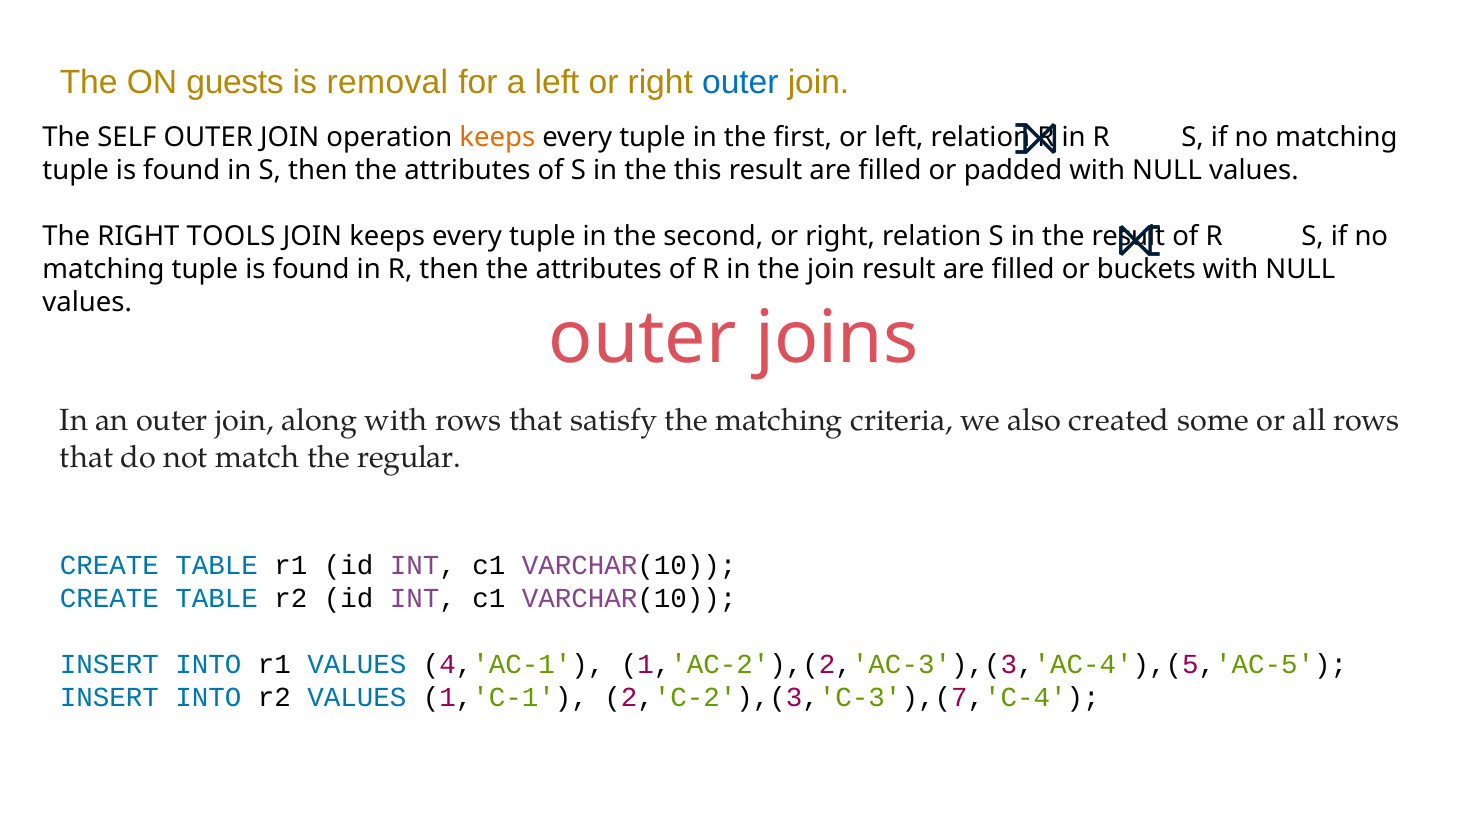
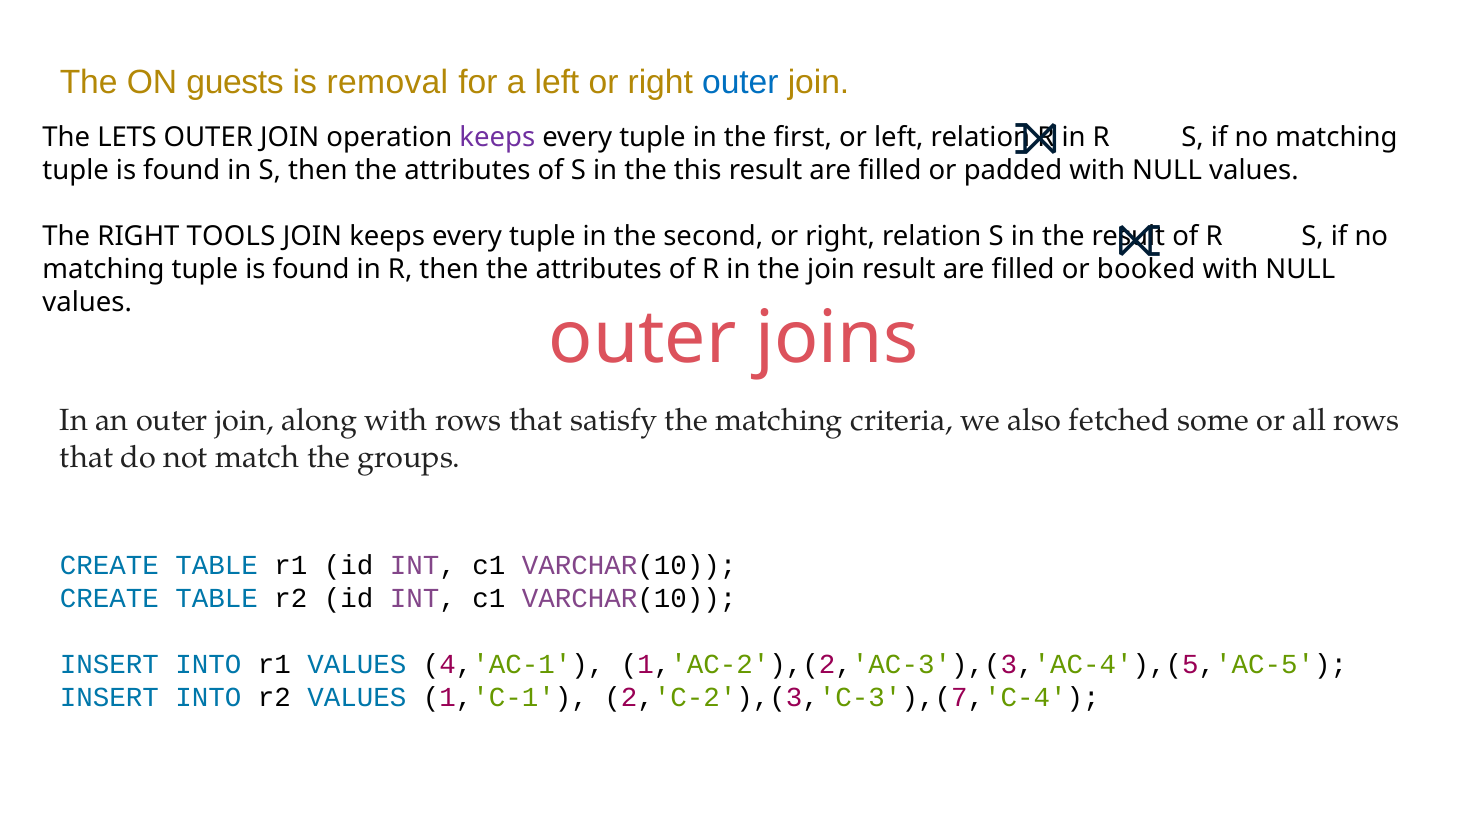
SELF: SELF -> LETS (127, 137)
keeps colour: orange -> purple (497, 137)
buckets: buckets -> booked (1146, 269)
created: created -> fetched (1119, 421)
regular: regular -> groups (409, 458)
